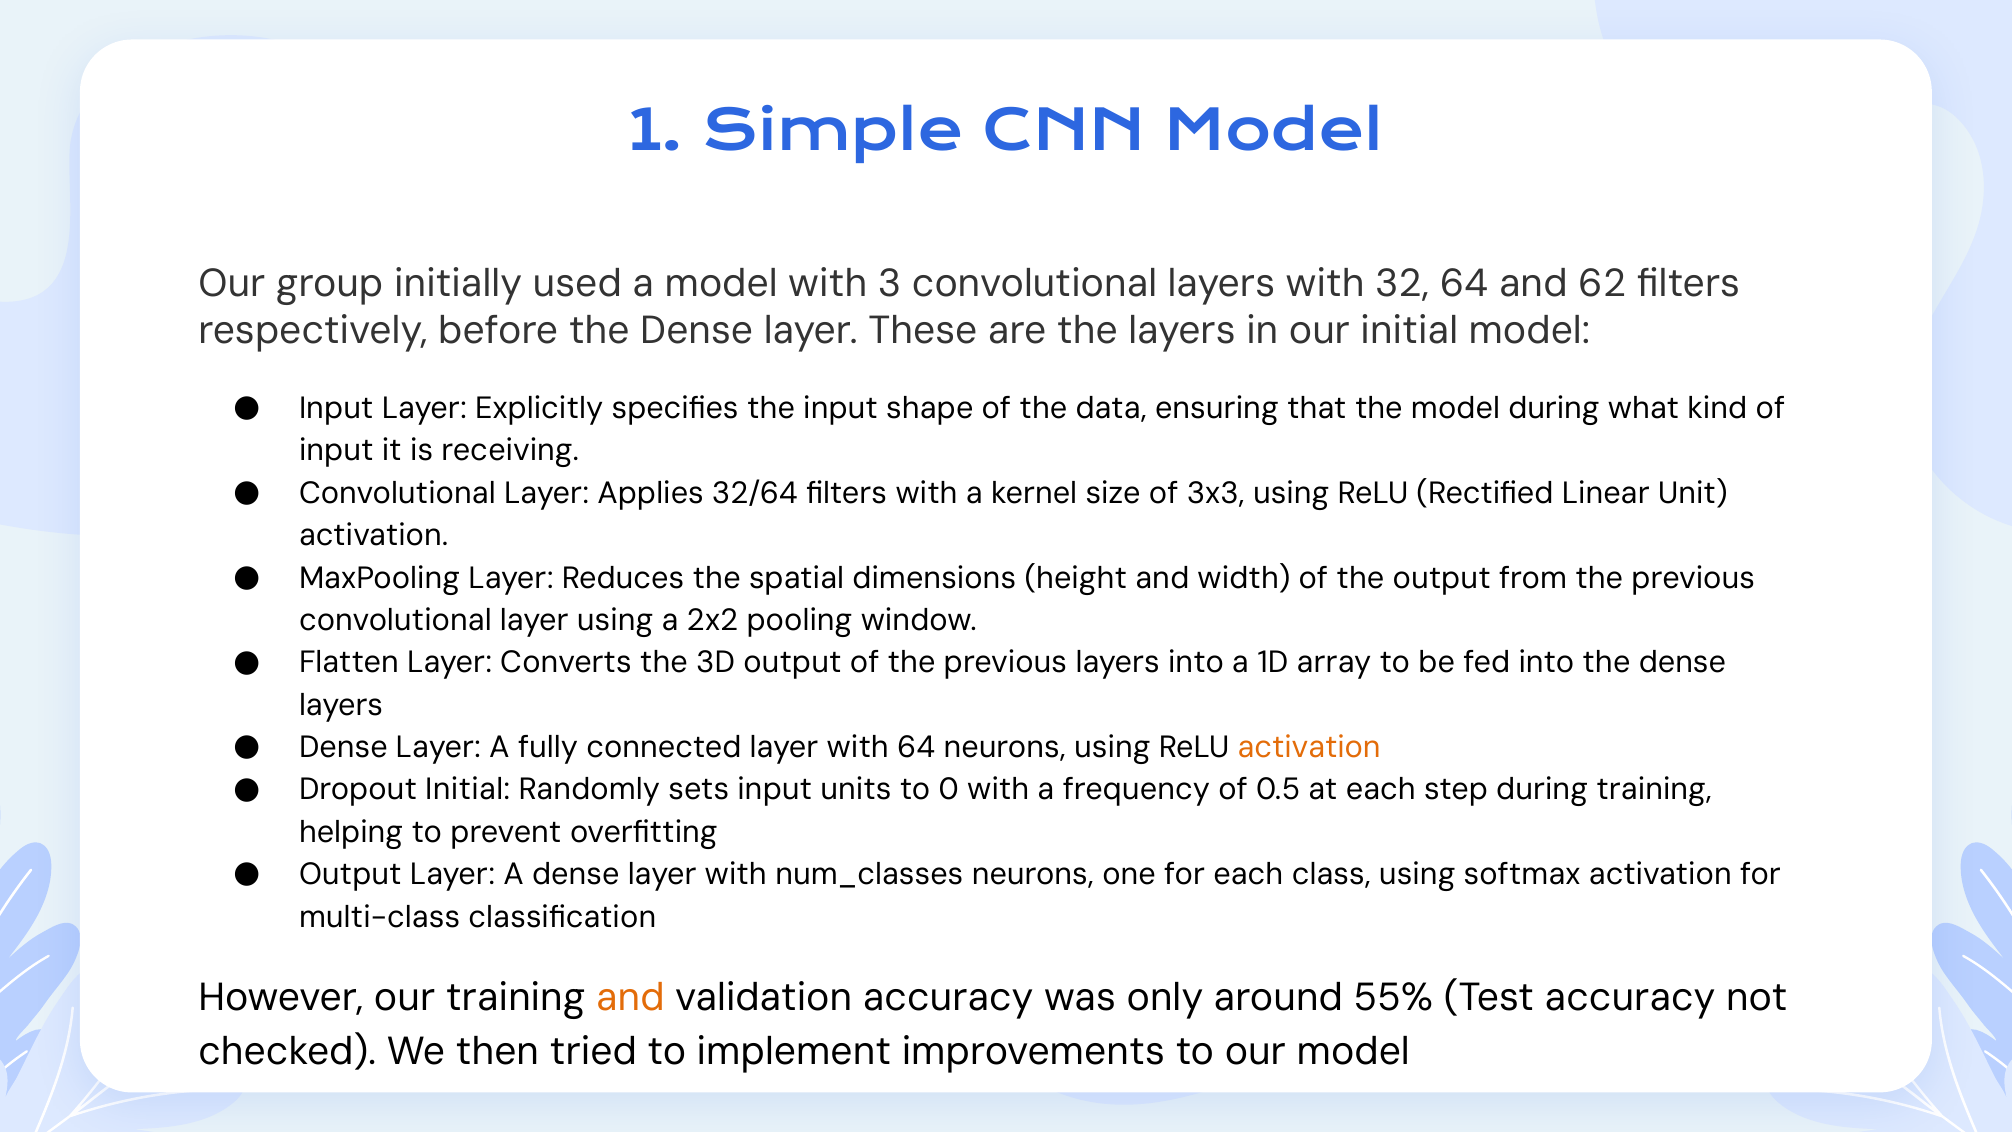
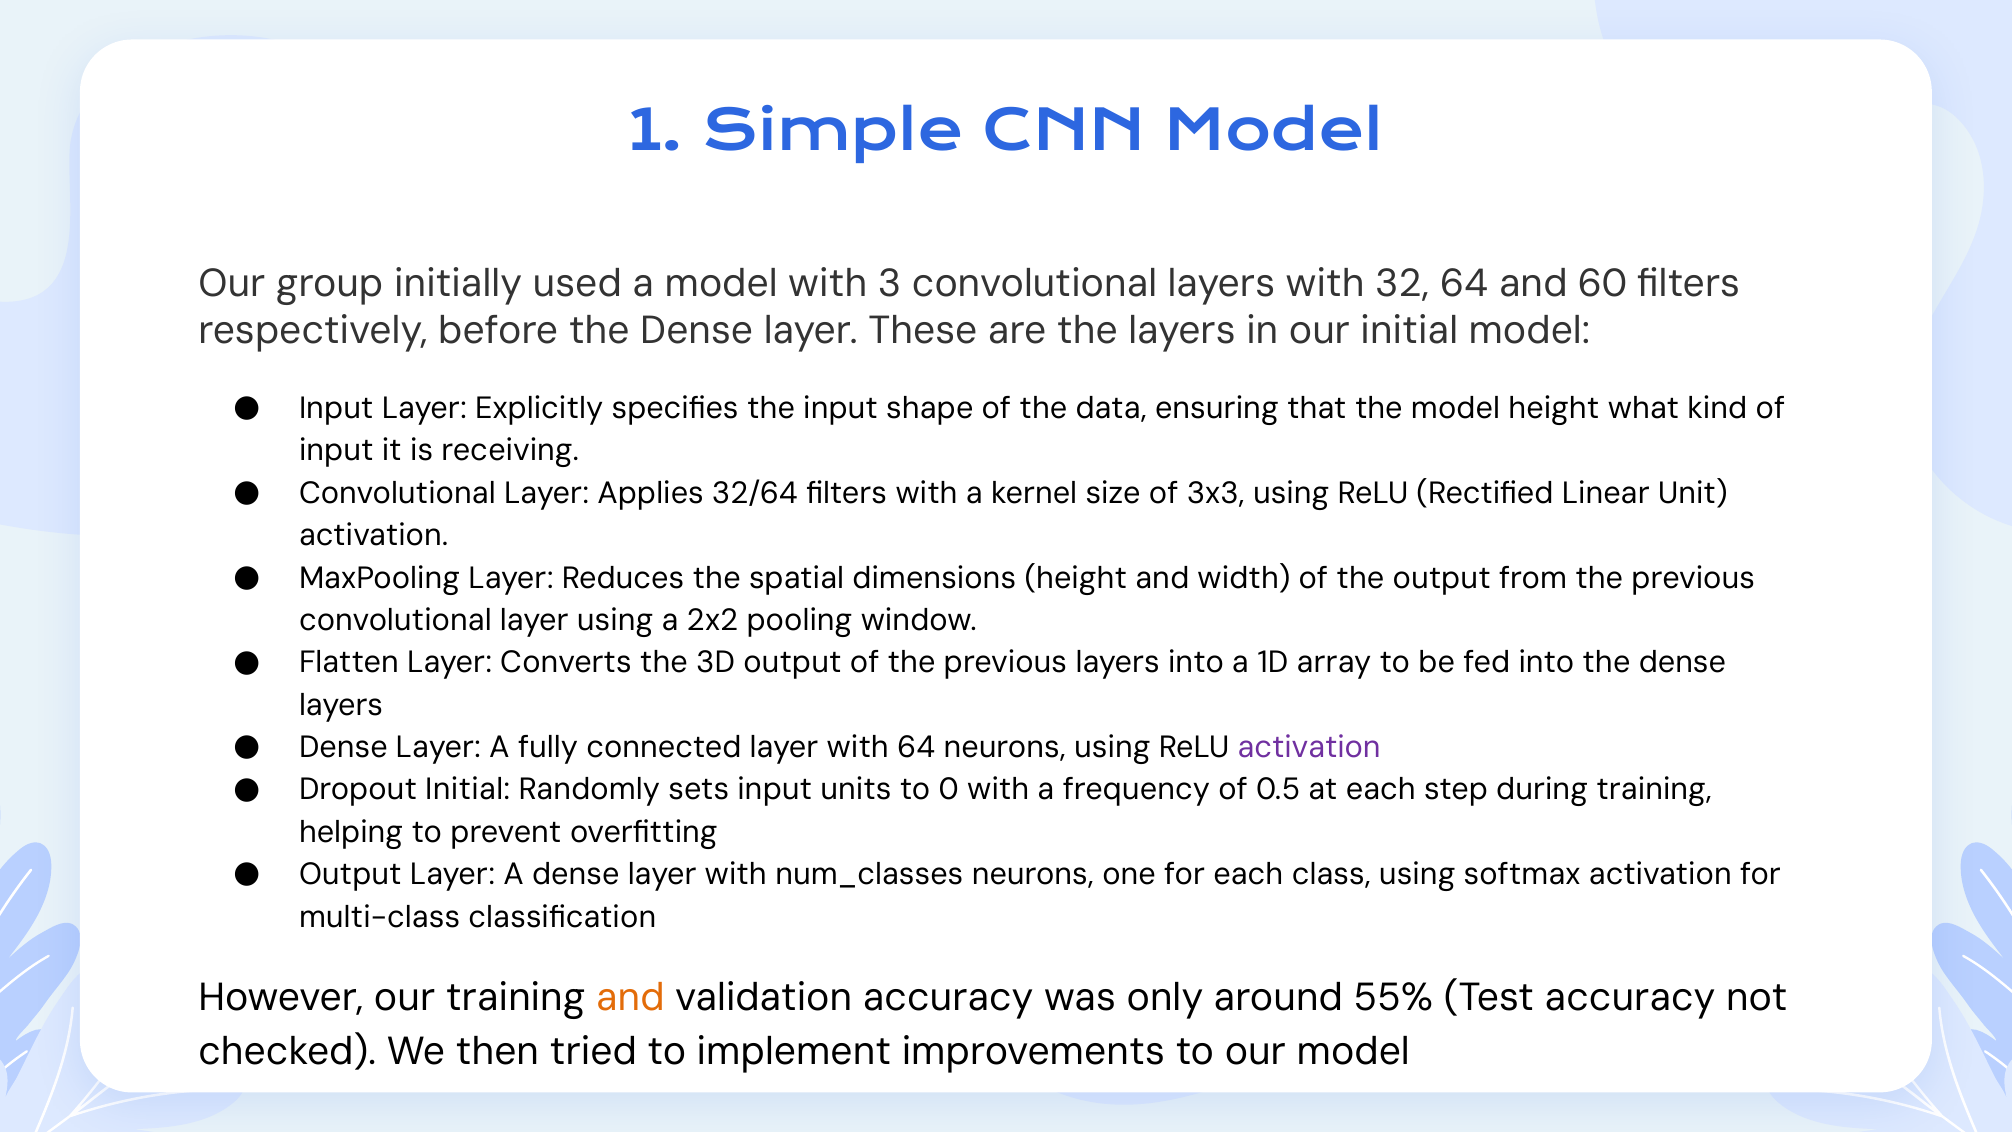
62: 62 -> 60 (1603, 284)
model during: during -> height (1554, 408)
activation colour: orange -> purple (1309, 747)
